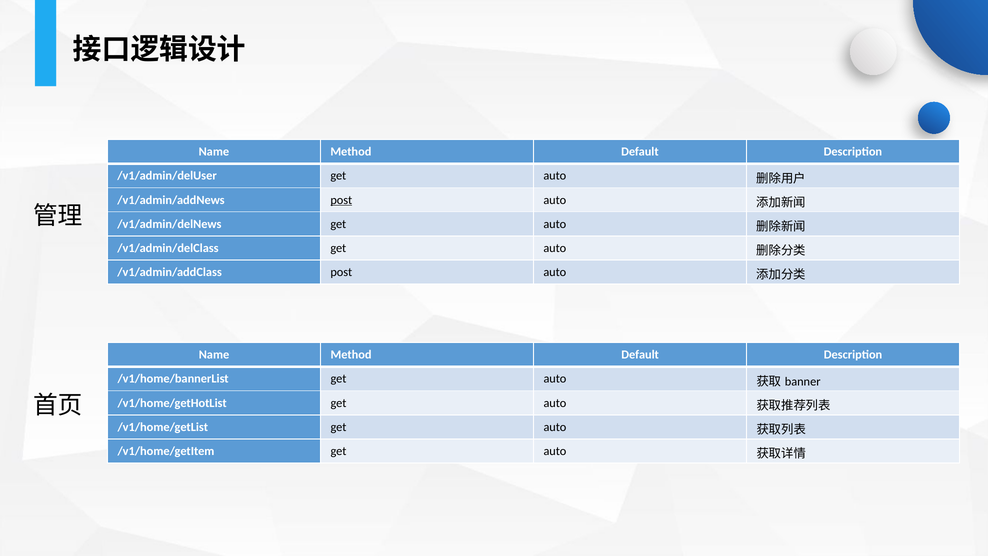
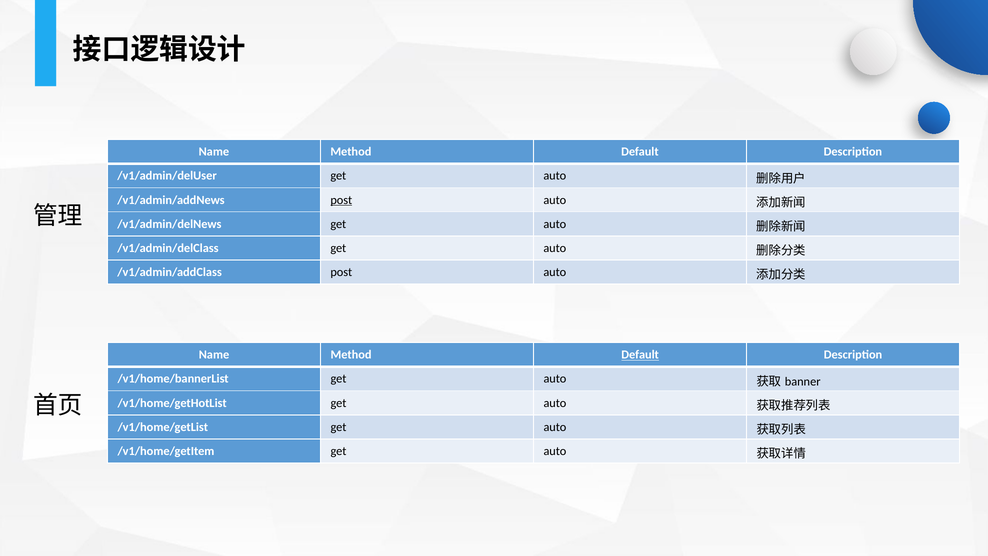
Default underline: none -> present (640, 355)
